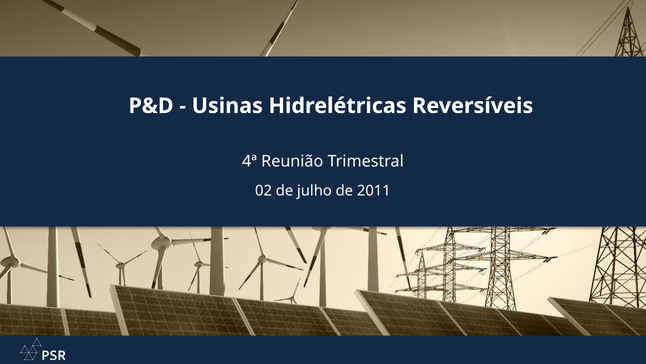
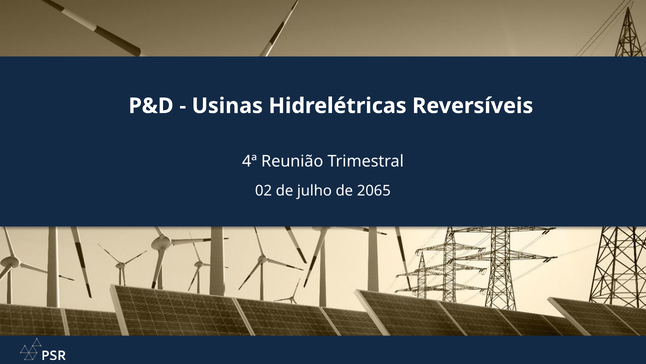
2011: 2011 -> 2065 (374, 190)
